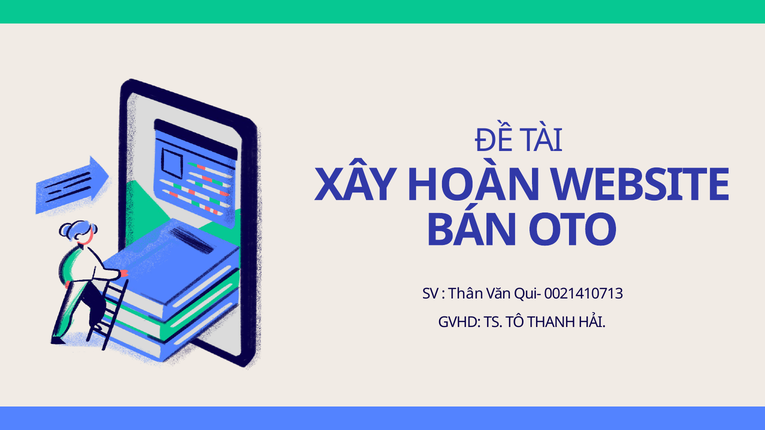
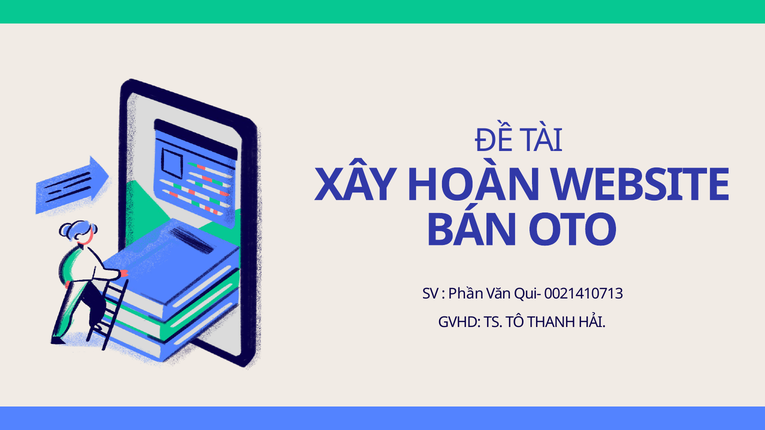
Thân: Thân -> Phần (466, 294)
